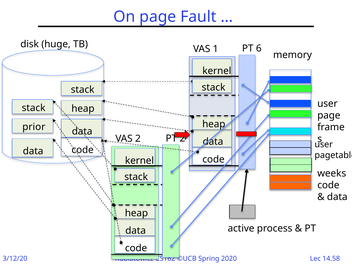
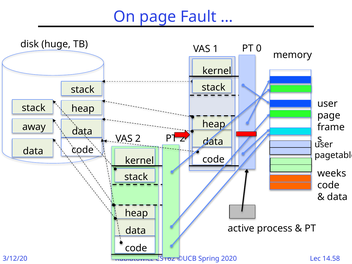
6: 6 -> 0 (259, 48)
prior: prior -> away (34, 127)
